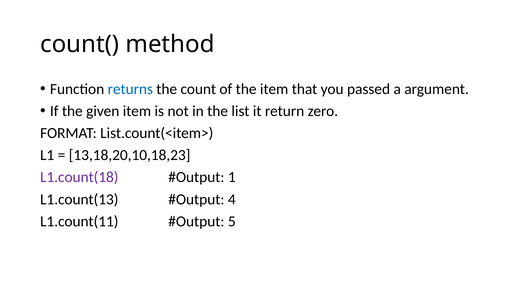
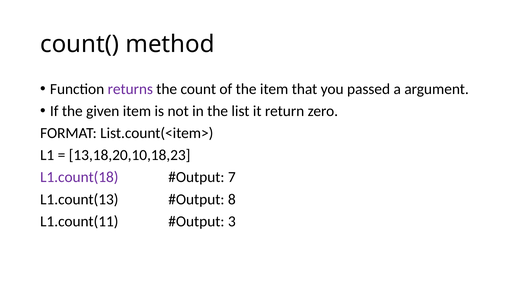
returns colour: blue -> purple (130, 89)
1: 1 -> 7 (232, 177)
4: 4 -> 8 (232, 199)
5: 5 -> 3 (232, 221)
